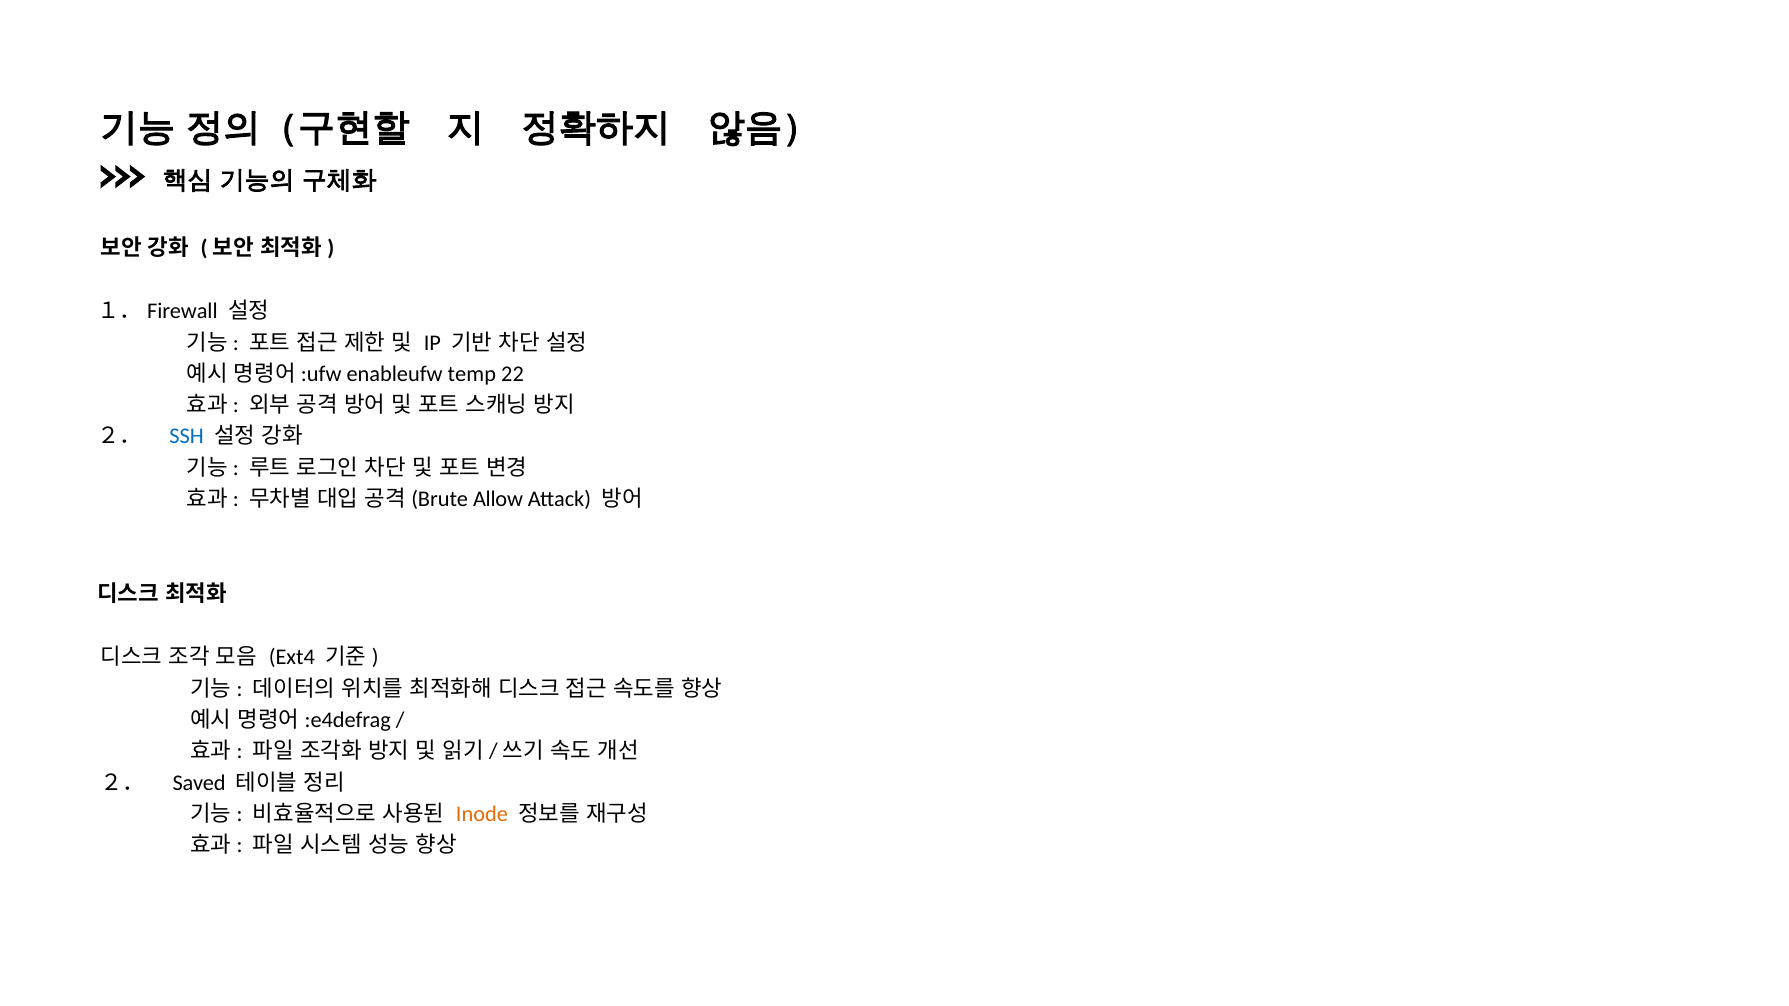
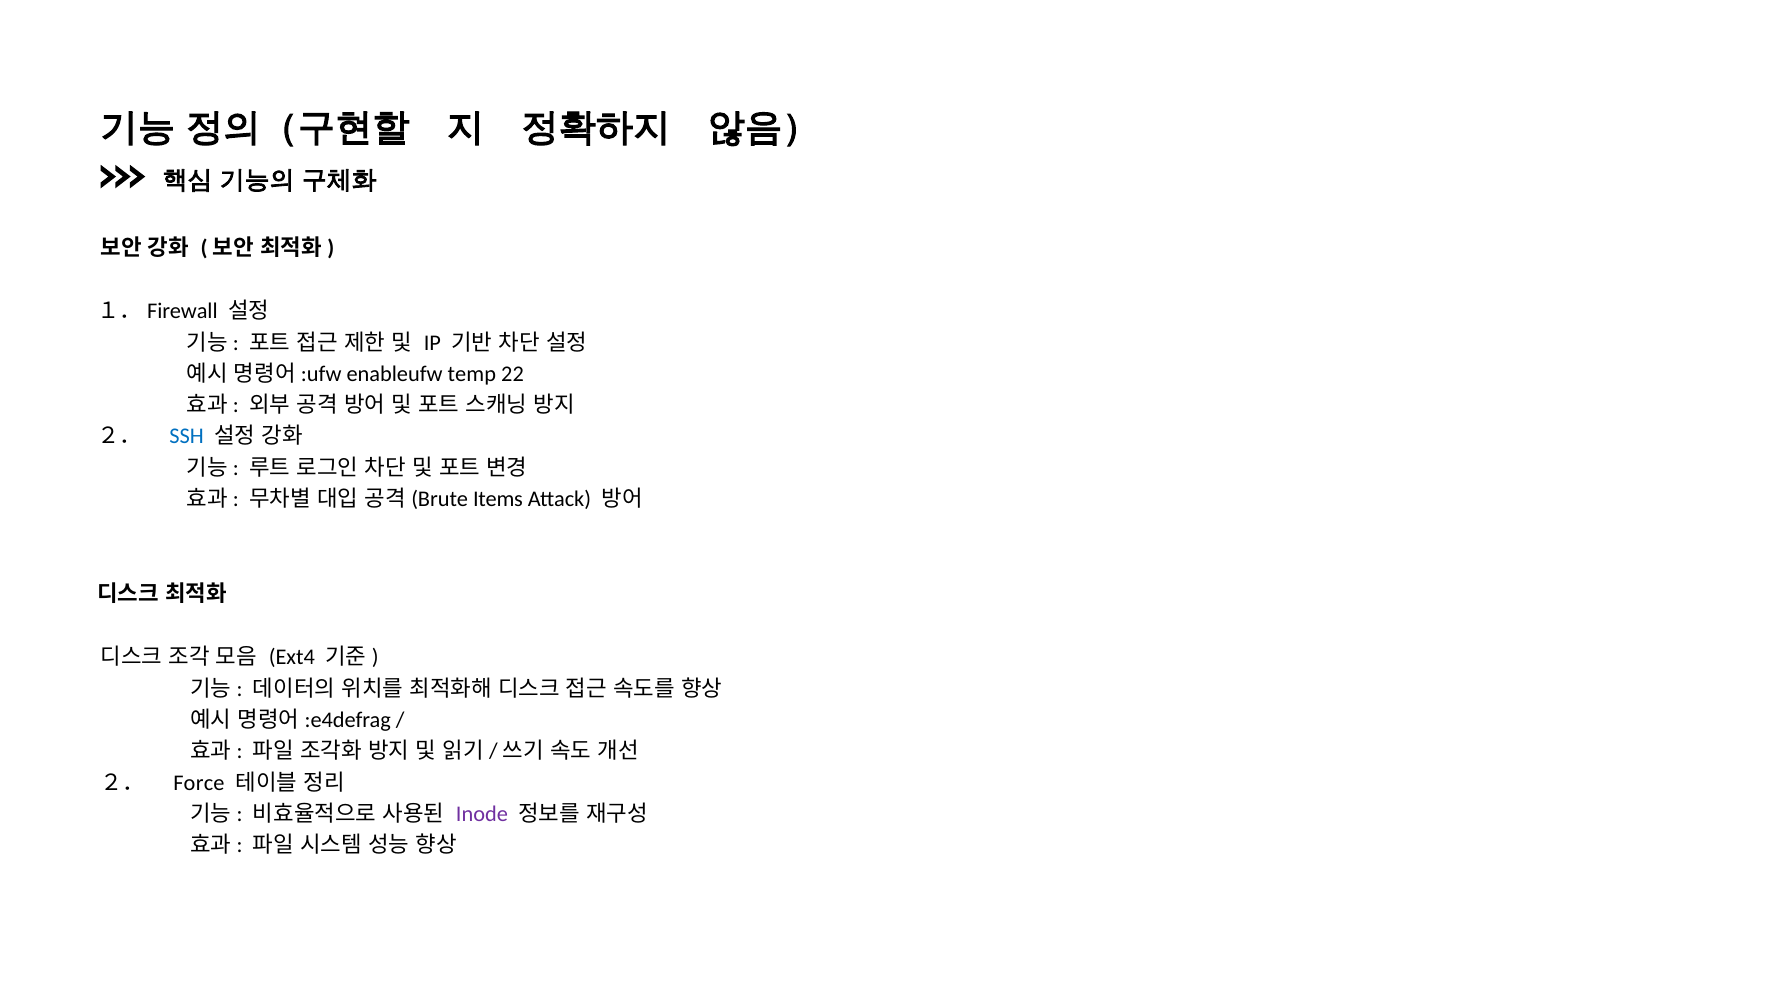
Allow: Allow -> Items (498, 499)
Saved: Saved -> Force (199, 783)
Inode colour: orange -> purple (482, 814)
